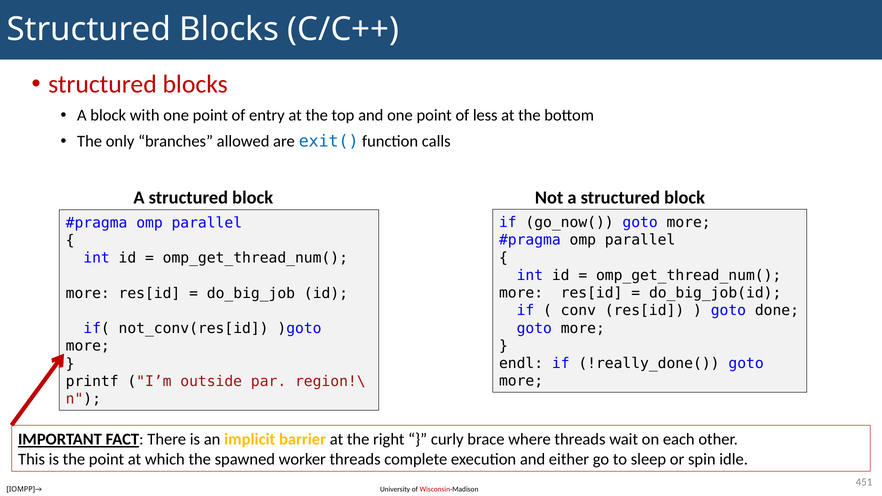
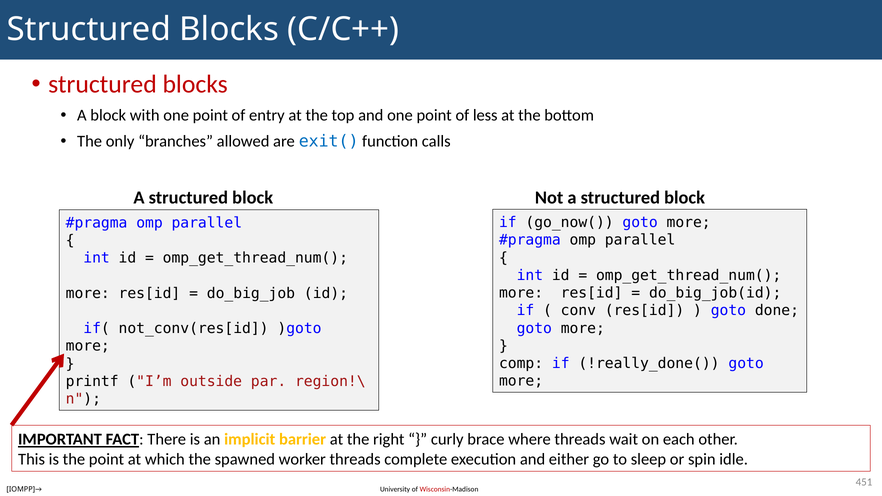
endl: endl -> comp (521, 364)
